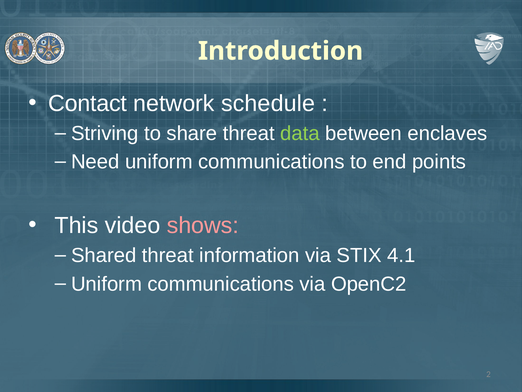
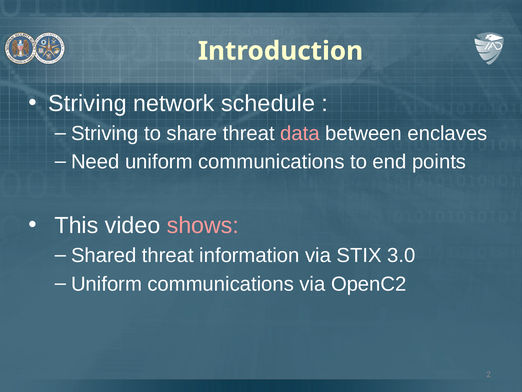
Contact: Contact -> Striving (87, 103)
data colour: light green -> pink (300, 133)
4.1: 4.1 -> 3.0 (401, 255)
